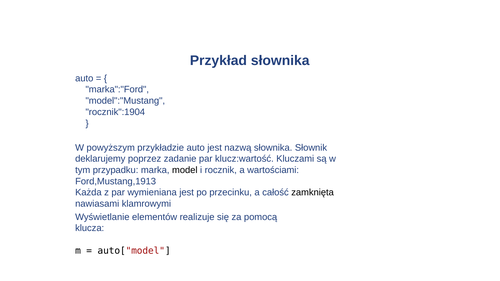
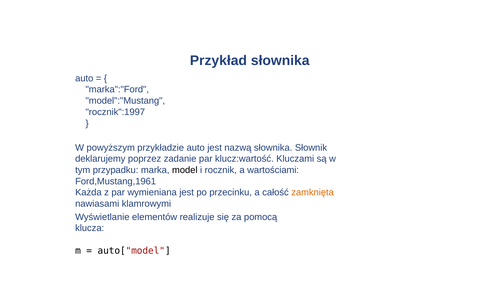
rocznik":1904: rocznik":1904 -> rocznik":1997 (115, 112)
Ford,Mustang,1913: Ford,Mustang,1913 -> Ford,Mustang,1961 (116, 182)
zamknięta colour: black -> orange (313, 193)
